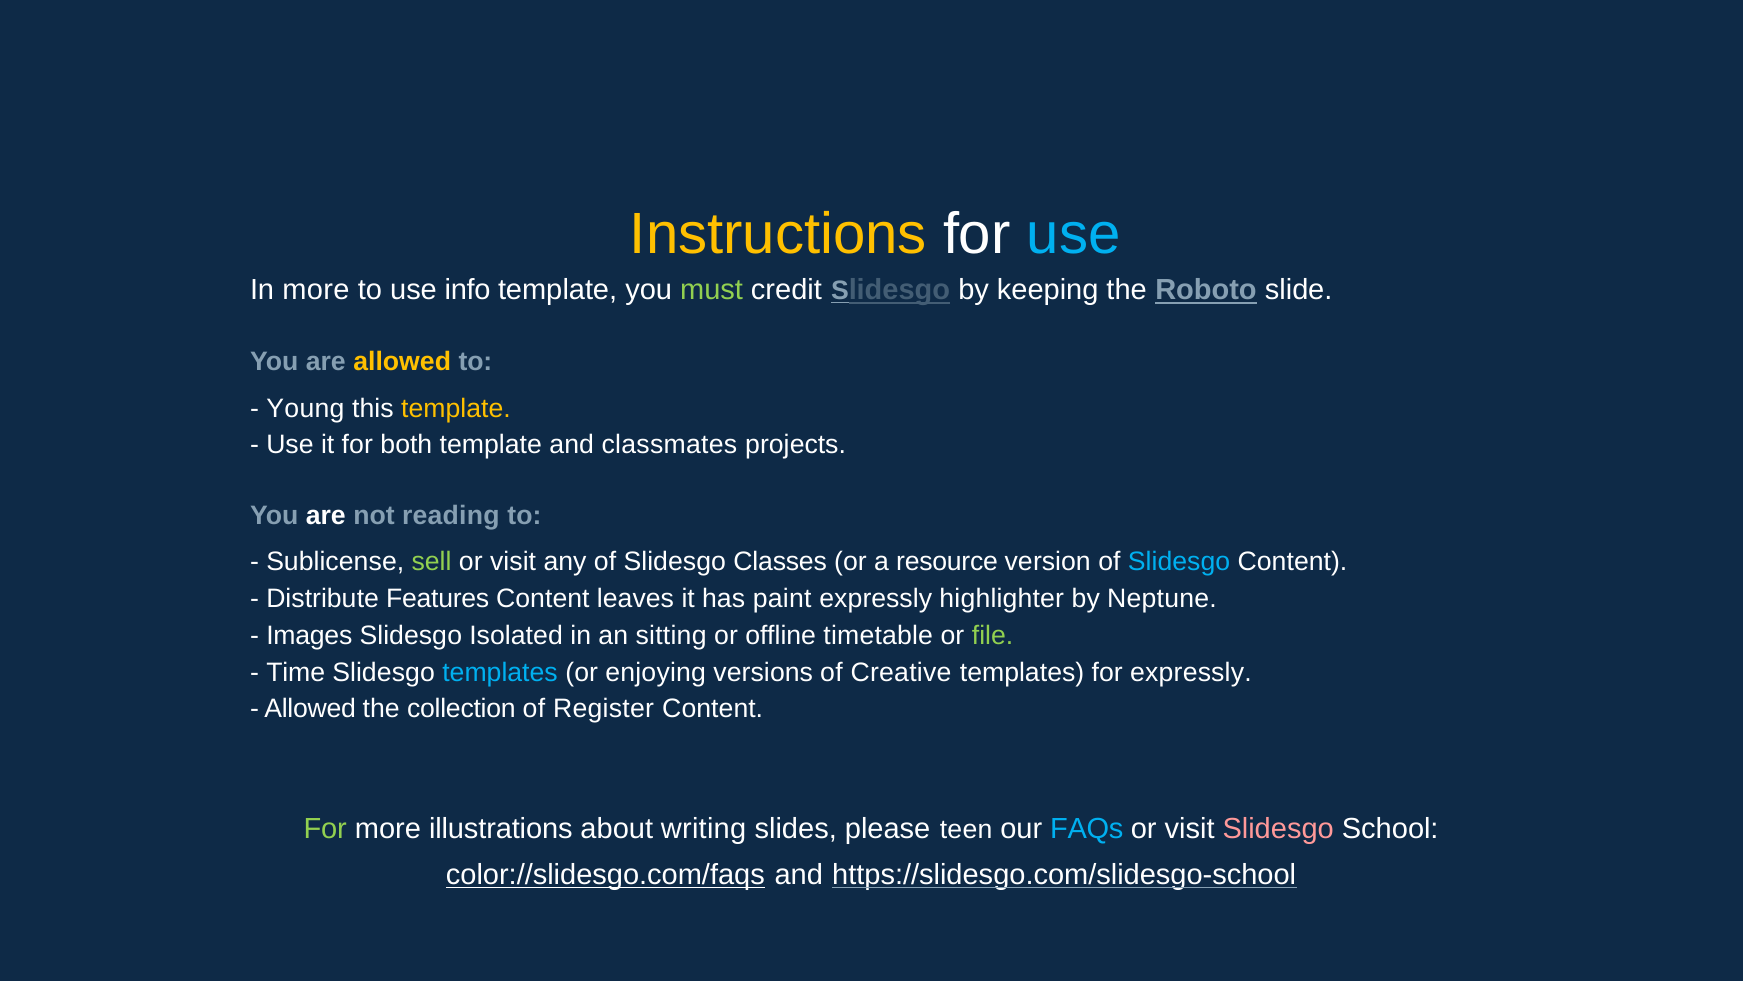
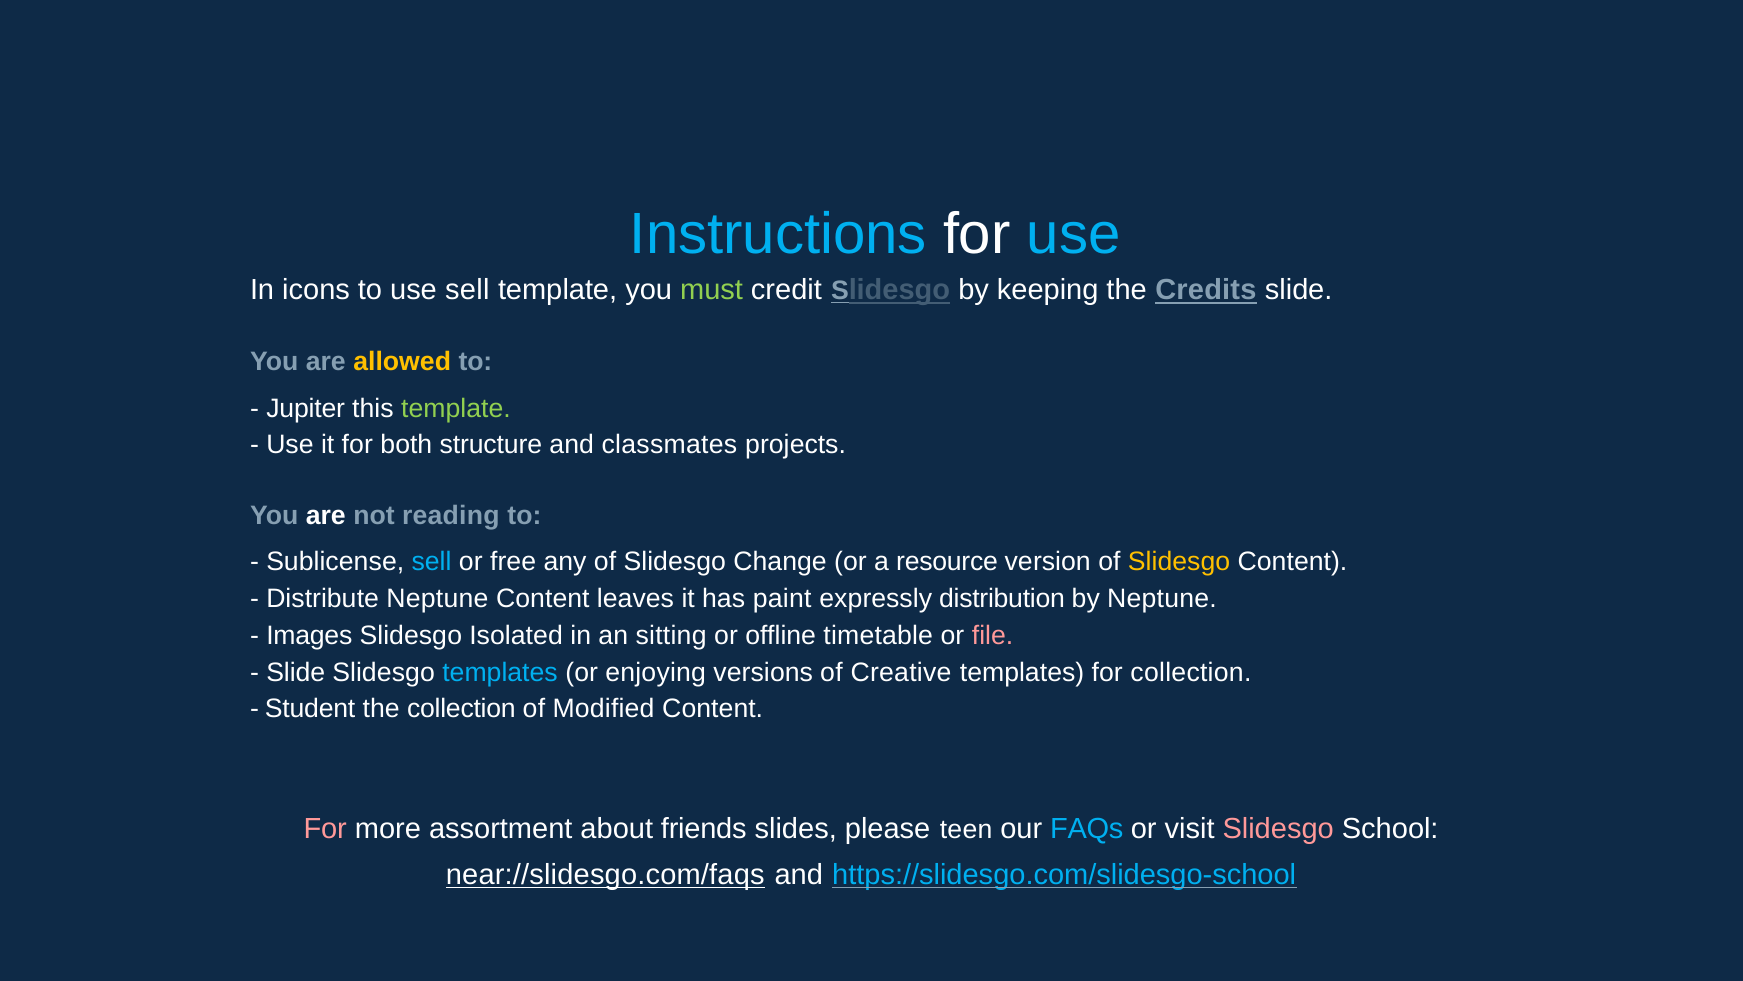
Instructions colour: yellow -> light blue (778, 234)
In more: more -> icons (316, 290)
use info: info -> sell (467, 290)
Roboto: Roboto -> Credits (1206, 290)
Young: Young -> Jupiter (306, 408)
template colour: yellow -> light green (456, 408)
both template: template -> structure (491, 445)
sell colour: light green -> light blue (432, 562)
visit: visit -> free (513, 562)
Classes: Classes -> Change (780, 562)
Slidesgo colour: light blue -> yellow (1179, 562)
Distribute Features: Features -> Neptune (437, 599)
highlighter: highlighter -> distribution (1002, 599)
file colour: light green -> pink (993, 635)
Time: Time -> Slide (296, 672)
for expressly: expressly -> collection (1191, 672)
Allowed: Allowed -> Student (310, 709)
Register: Register -> Modified (604, 709)
For colour: light green -> pink (325, 828)
illustrations: illustrations -> assortment (501, 828)
writing: writing -> friends (704, 828)
color://slidesgo.com/faqs: color://slidesgo.com/faqs -> near://slidesgo.com/faqs (605, 874)
https://slidesgo.com/slidesgo-school colour: white -> light blue (1064, 874)
